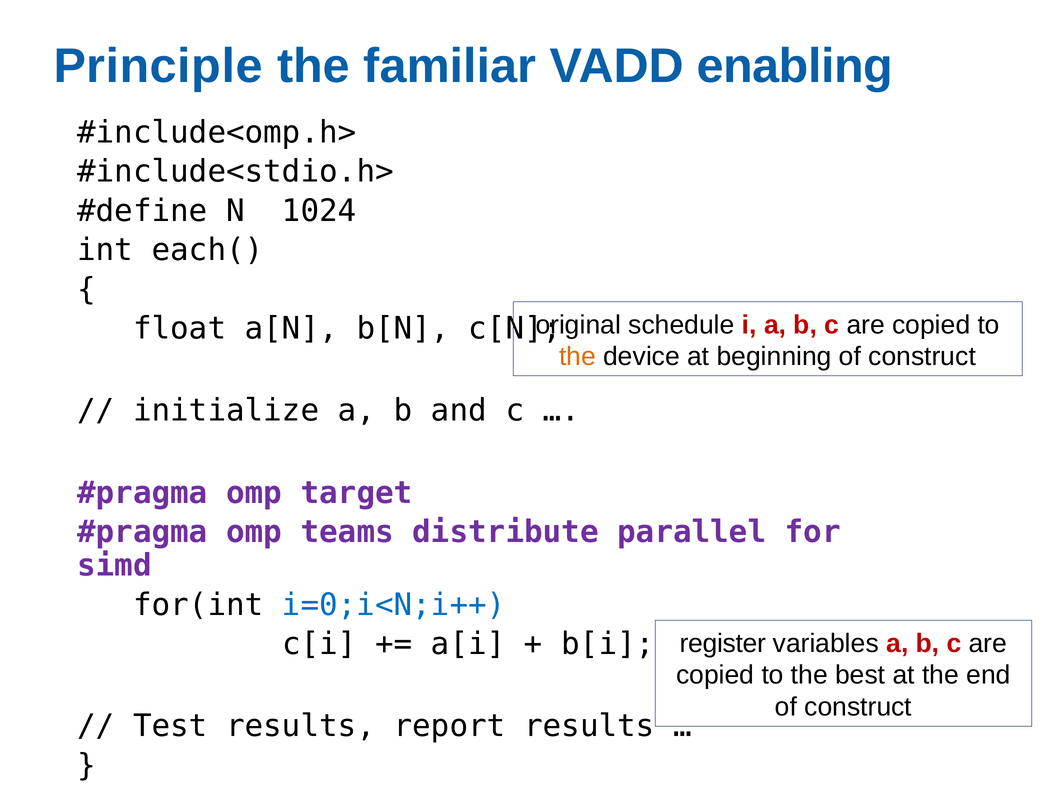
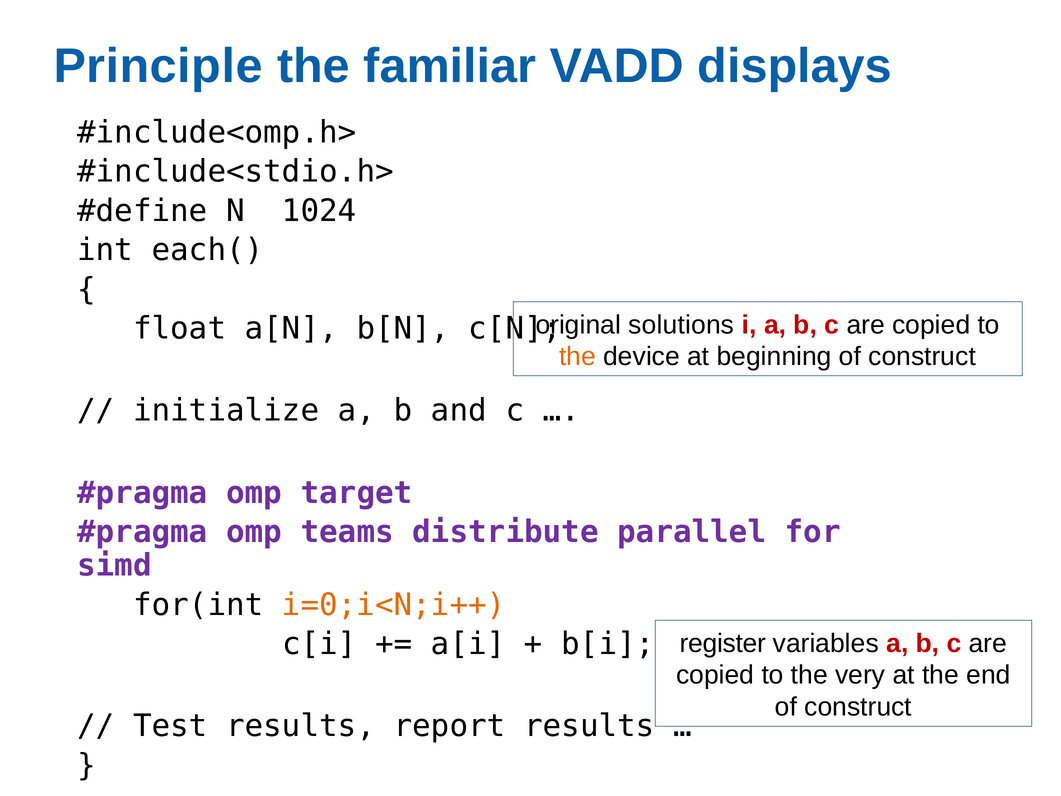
enabling: enabling -> displays (795, 66)
schedule: schedule -> solutions (681, 325)
i=0;i<N;i++ colour: blue -> orange (394, 605)
best: best -> very (860, 675)
